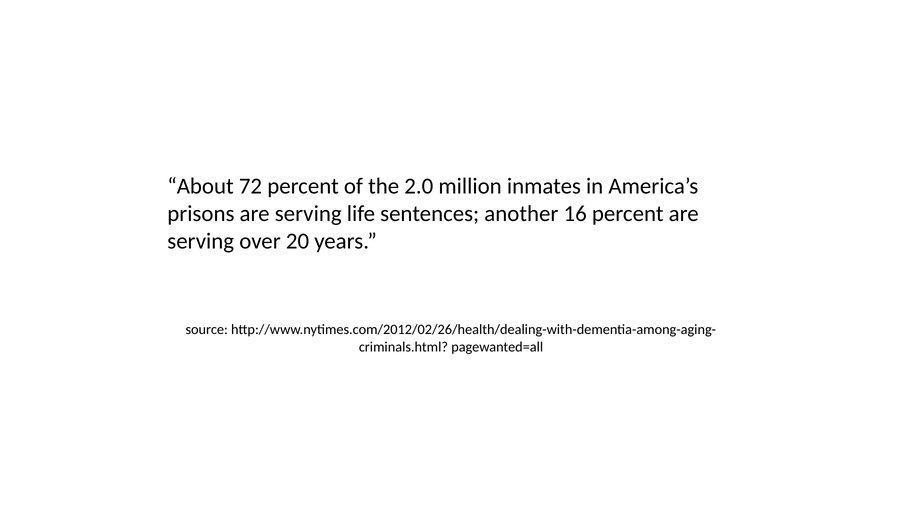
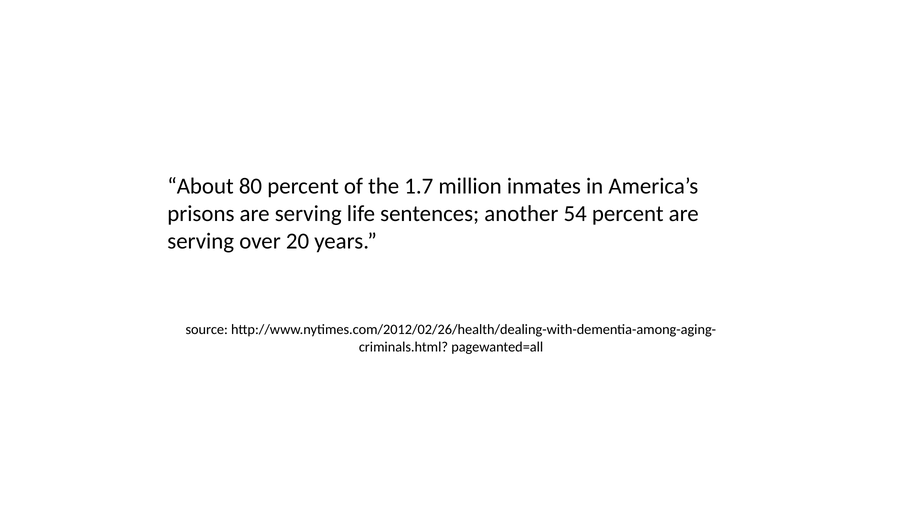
72: 72 -> 80 (250, 186)
2.0: 2.0 -> 1.7 (419, 186)
16: 16 -> 54 (575, 213)
